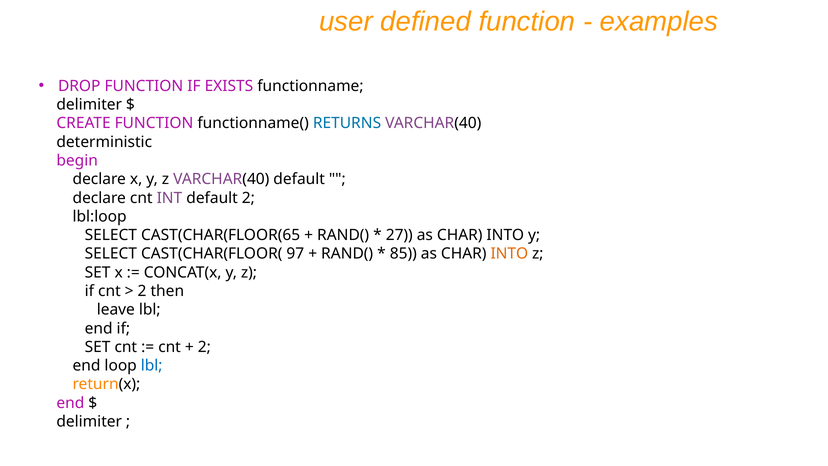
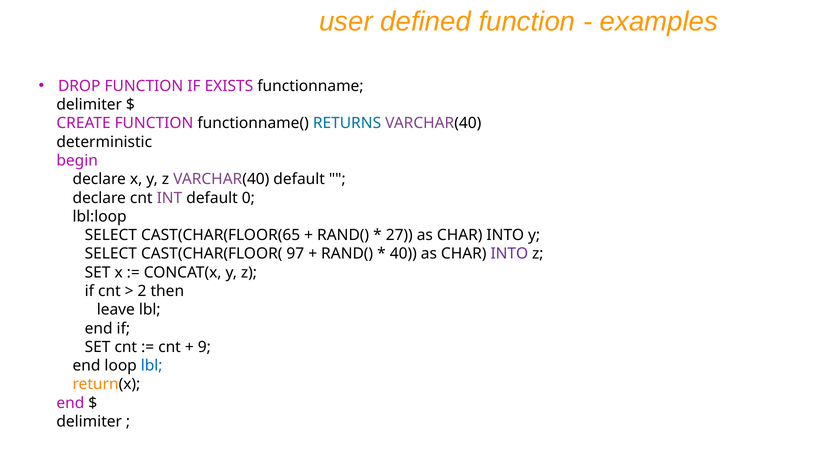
default 2: 2 -> 0 (248, 198)
85: 85 -> 40 (403, 254)
INTO colour: orange -> purple (509, 254)
2: 2 -> 9 (204, 347)
